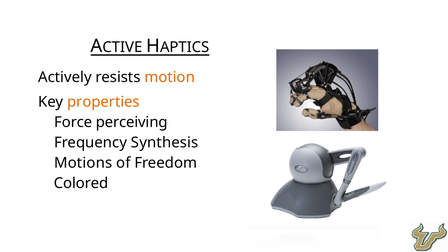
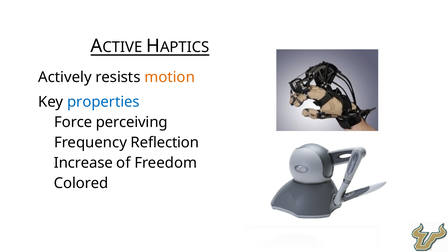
properties colour: orange -> blue (103, 102)
Synthesis: Synthesis -> Reflection (165, 143)
Motions: Motions -> Increase (83, 163)
